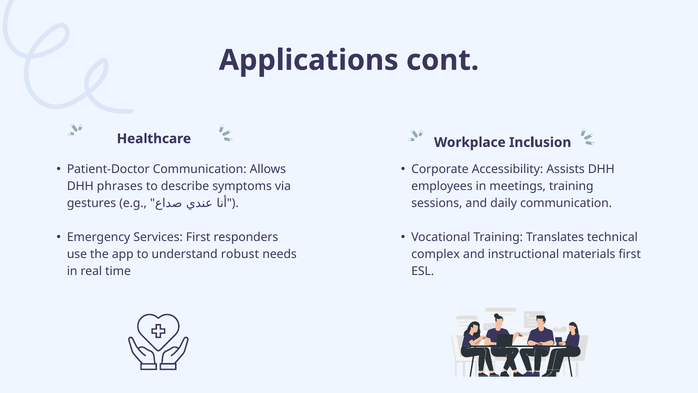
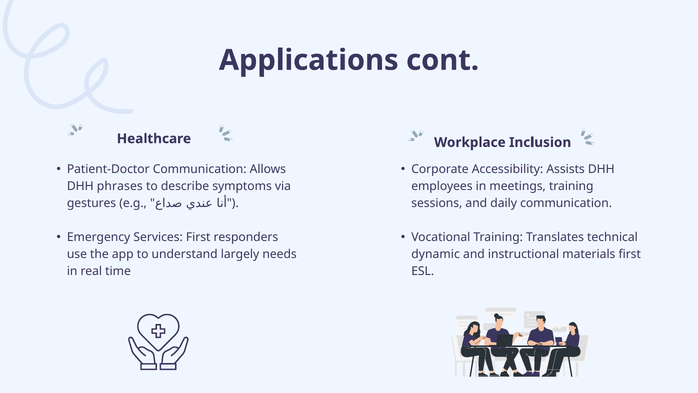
robust: robust -> largely (240, 254)
complex: complex -> dynamic (436, 254)
